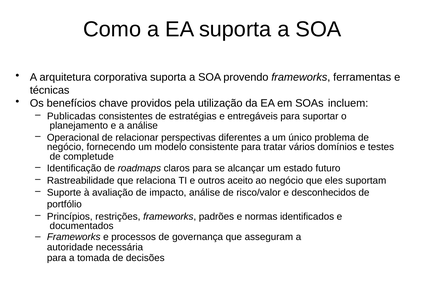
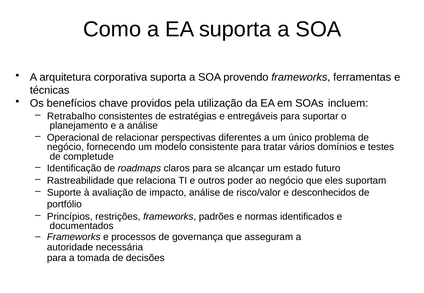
Publicadas: Publicadas -> Retrabalho (71, 116)
aceito: aceito -> poder (240, 181)
